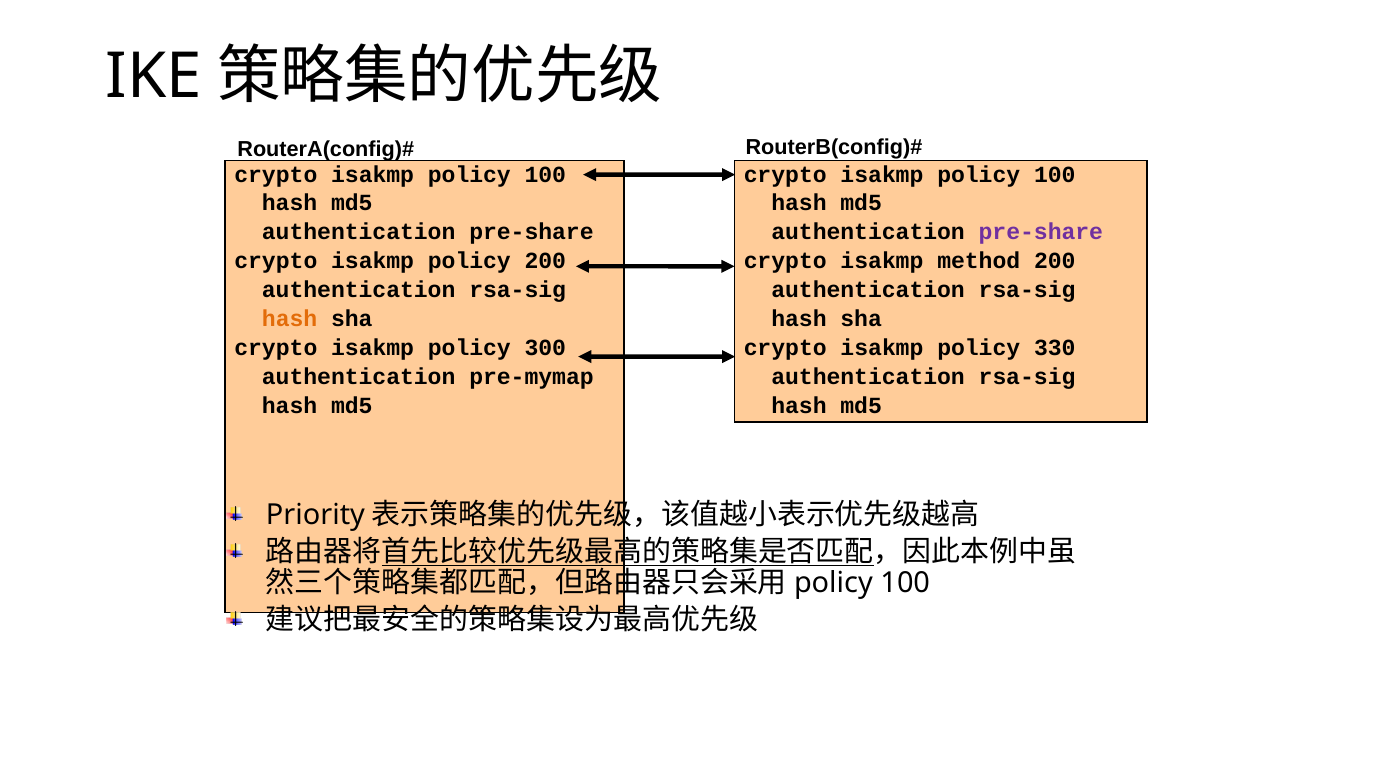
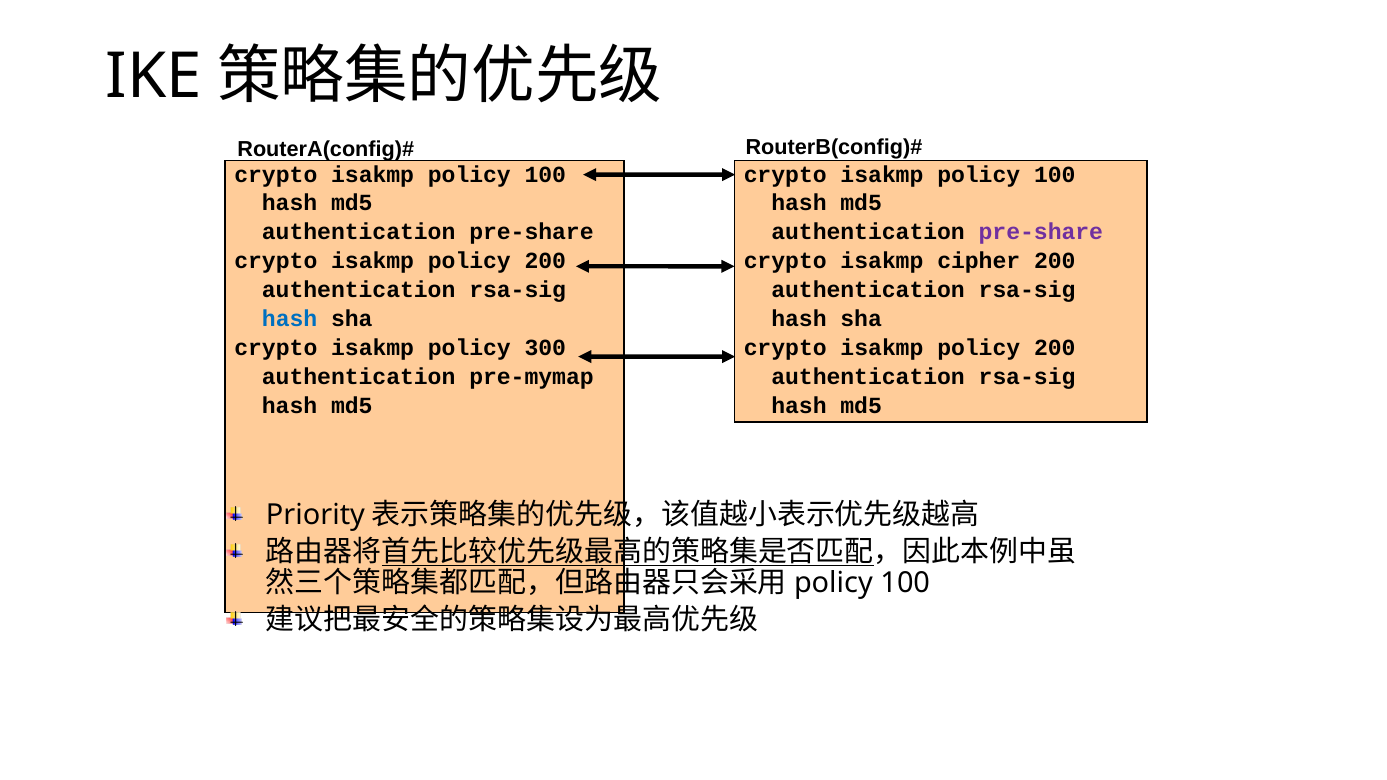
method: method -> cipher (979, 261)
hash colour: orange -> blue (290, 319)
330: 330 -> 200 (1055, 348)
